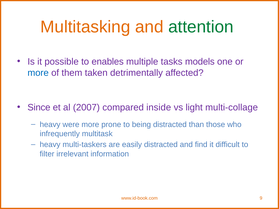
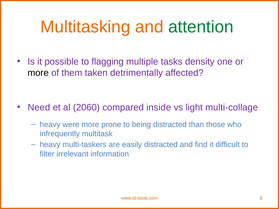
enables: enables -> flagging (108, 62)
models: models -> density (200, 62)
more colour: blue -> black (38, 73)
Since: Since -> Need (39, 108)
2007: 2007 -> 2060 (86, 108)
